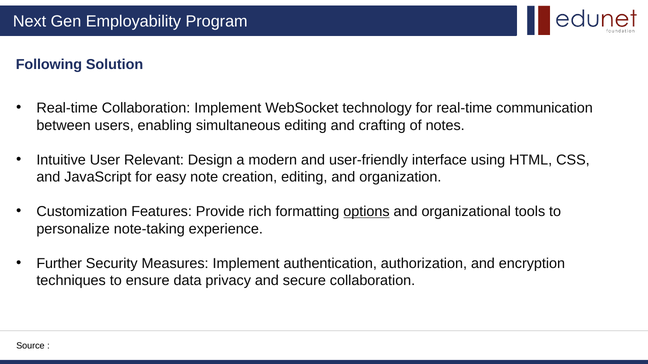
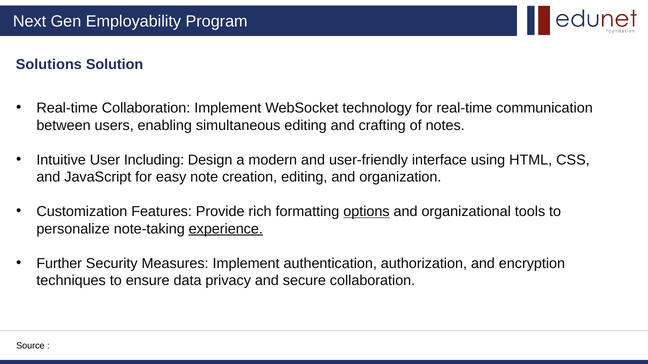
Following: Following -> Solutions (49, 64)
Relevant: Relevant -> Including (154, 160)
experience underline: none -> present (226, 229)
